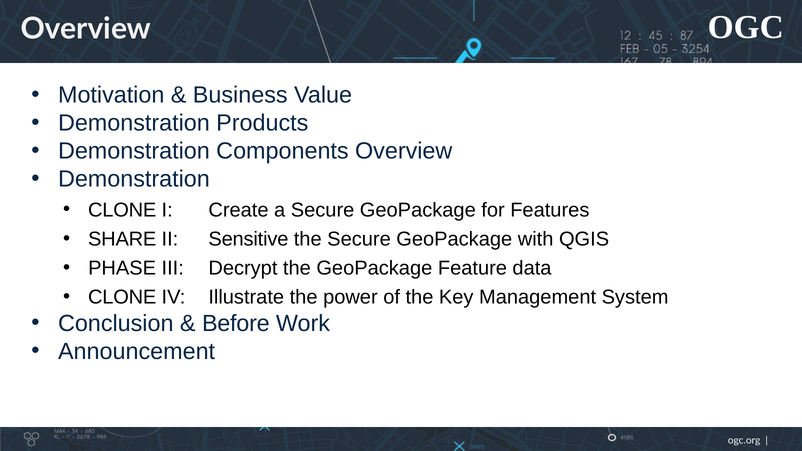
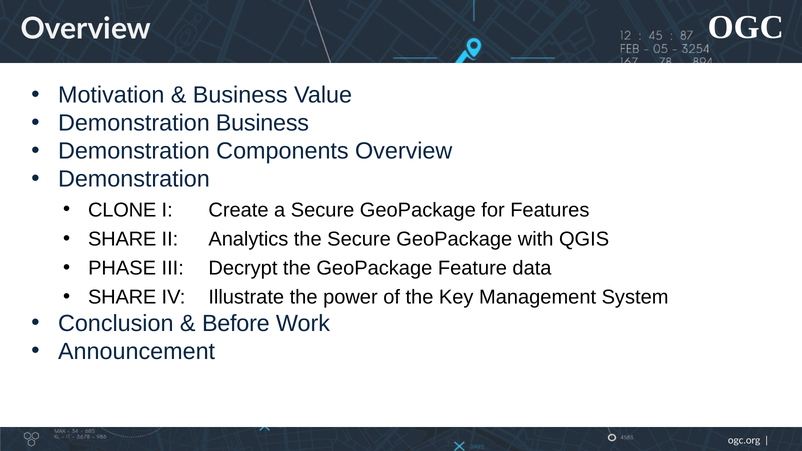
Demonstration Products: Products -> Business (262, 123)
Sensitive: Sensitive -> Analytics (248, 239)
CLONE: CLONE -> SHARE (122, 297)
